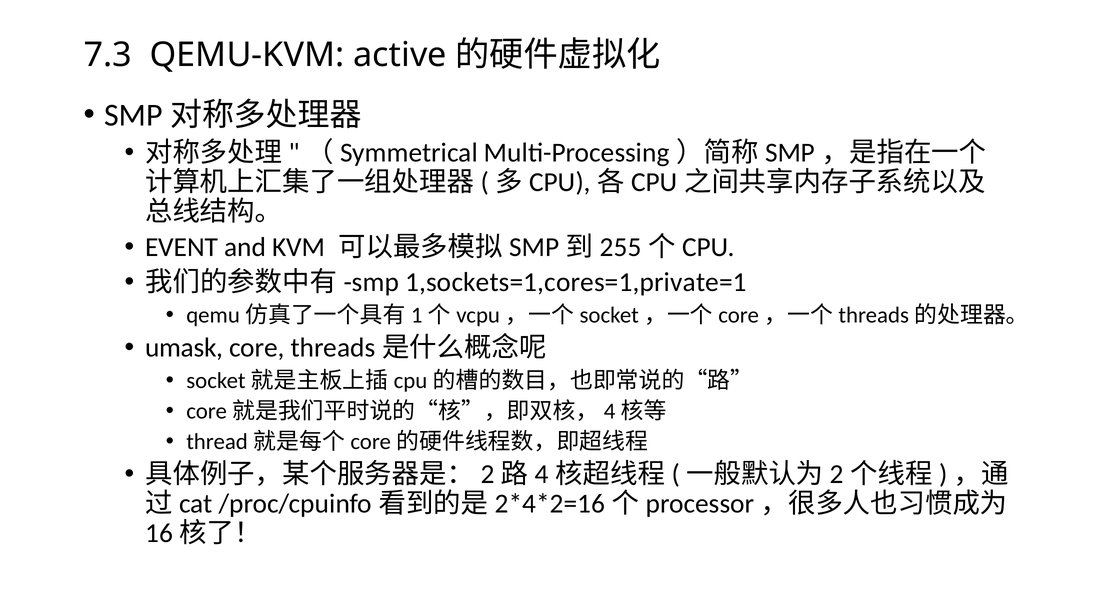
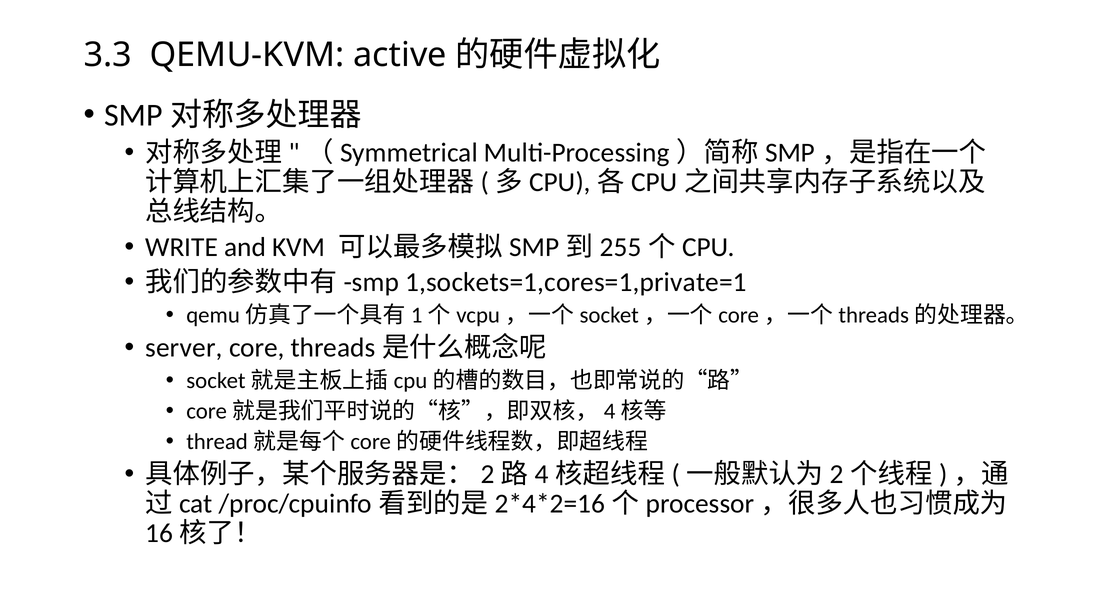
7.3: 7.3 -> 3.3 (108, 55)
EVENT: EVENT -> WRITE (182, 247)
umask: umask -> server (184, 348)
